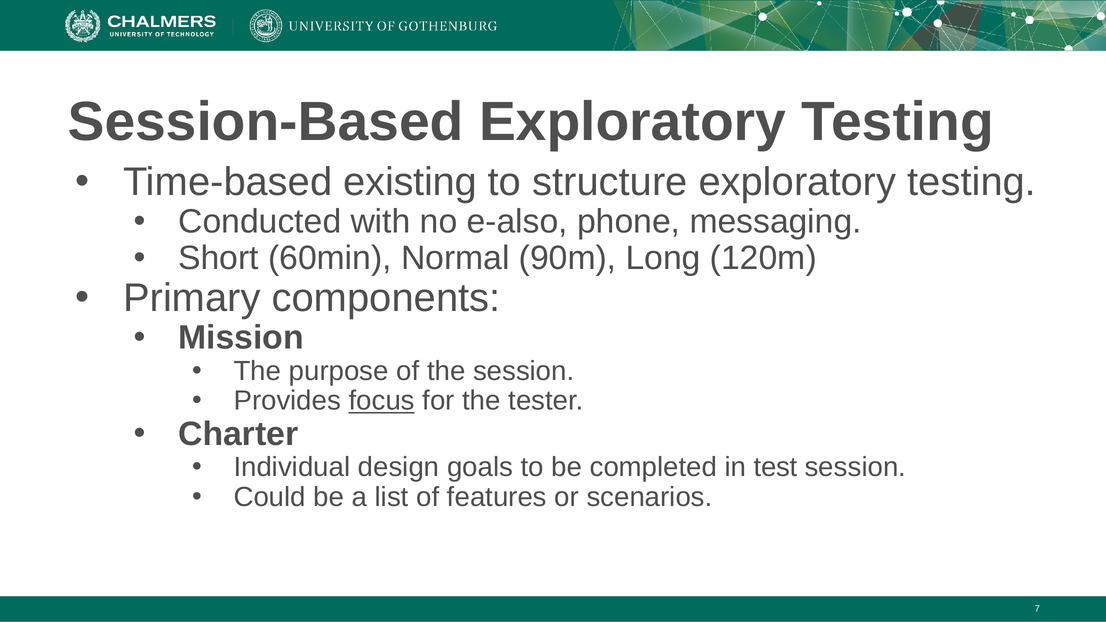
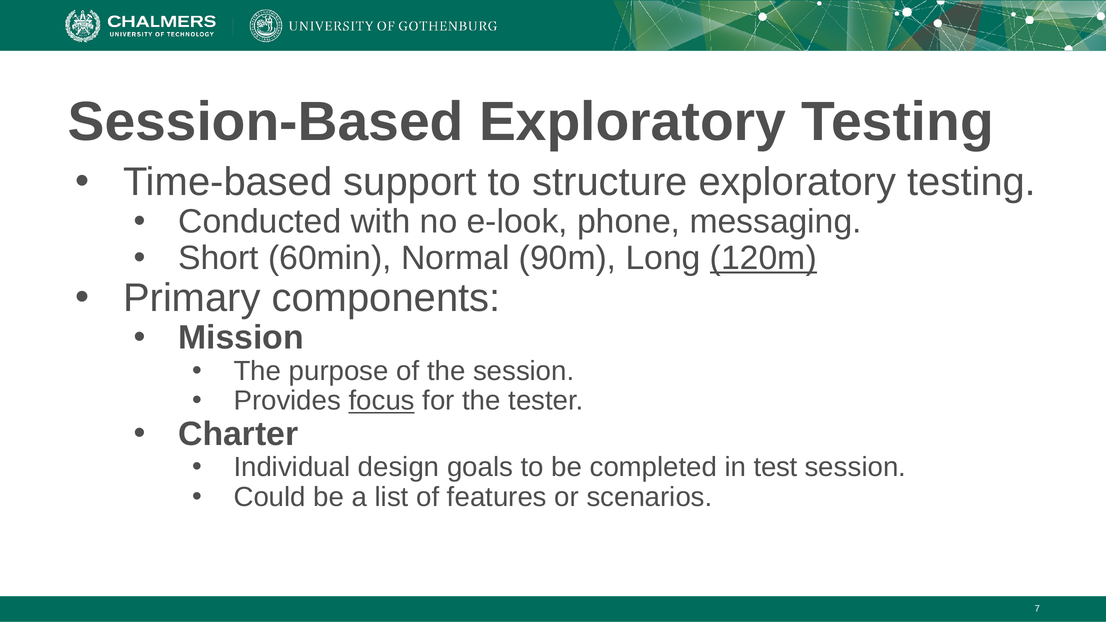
existing: existing -> support (410, 182)
e-also: e-also -> e-look (517, 222)
120m underline: none -> present (763, 258)
